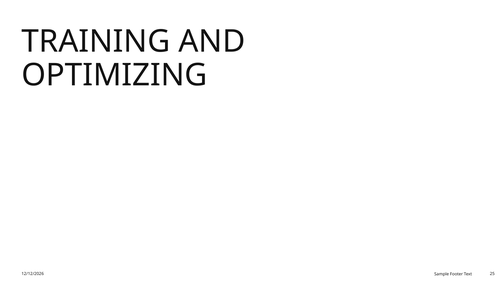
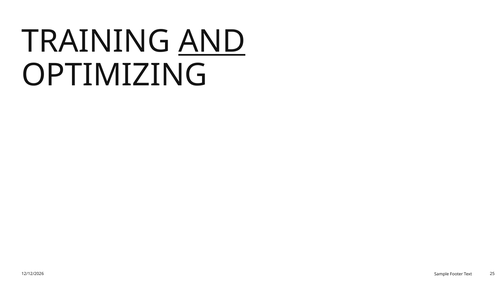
AND underline: none -> present (212, 41)
